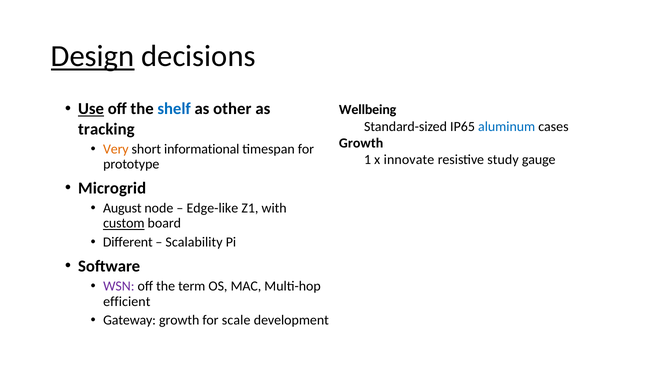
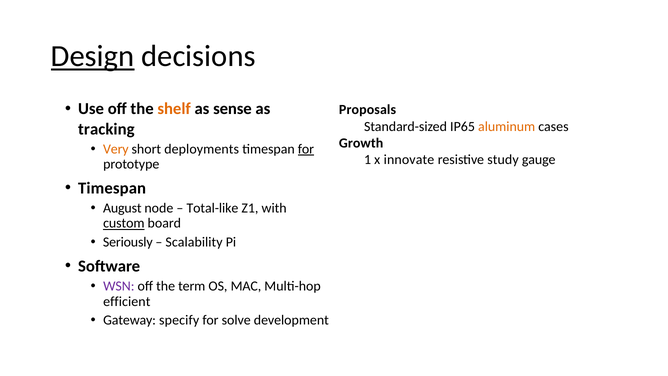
Use underline: present -> none (91, 109)
shelf colour: blue -> orange (174, 109)
other: other -> sense (232, 109)
Wellbeing: Wellbeing -> Proposals (368, 110)
aluminum colour: blue -> orange (507, 126)
informational: informational -> deployments (202, 149)
for underline: none -> present (306, 149)
Microgrid: Microgrid -> Timespan (112, 188)
Edge-like: Edge-like -> Total-like (212, 208)
Different: Different -> Seriously (128, 242)
Gateway growth: growth -> specify (179, 320)
scale: scale -> solve (236, 320)
